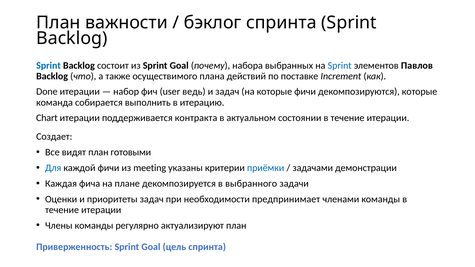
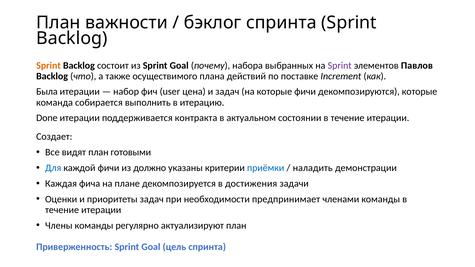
Sprint colour: blue -> orange (49, 65)
Sprint colour: blue -> purple (340, 65)
Done: Done -> Была (47, 92)
ведь: ведь -> цена (194, 92)
Chart: Chart -> Done (47, 118)
meeting: meeting -> должно (150, 168)
задачами: задачами -> наладить (313, 168)
выбранного: выбранного -> достижения (251, 184)
